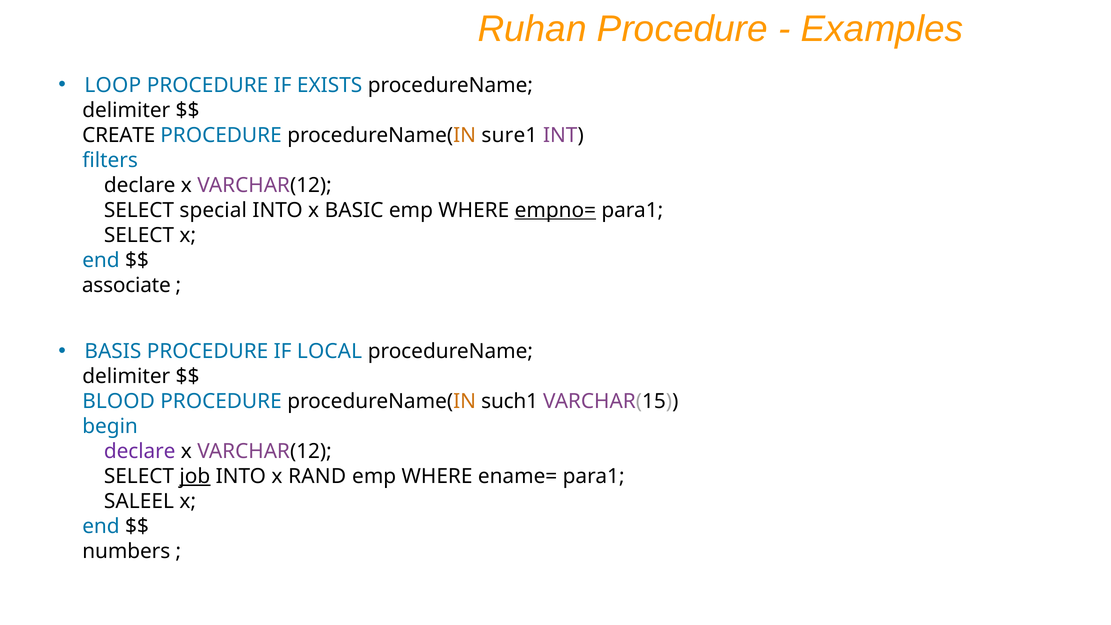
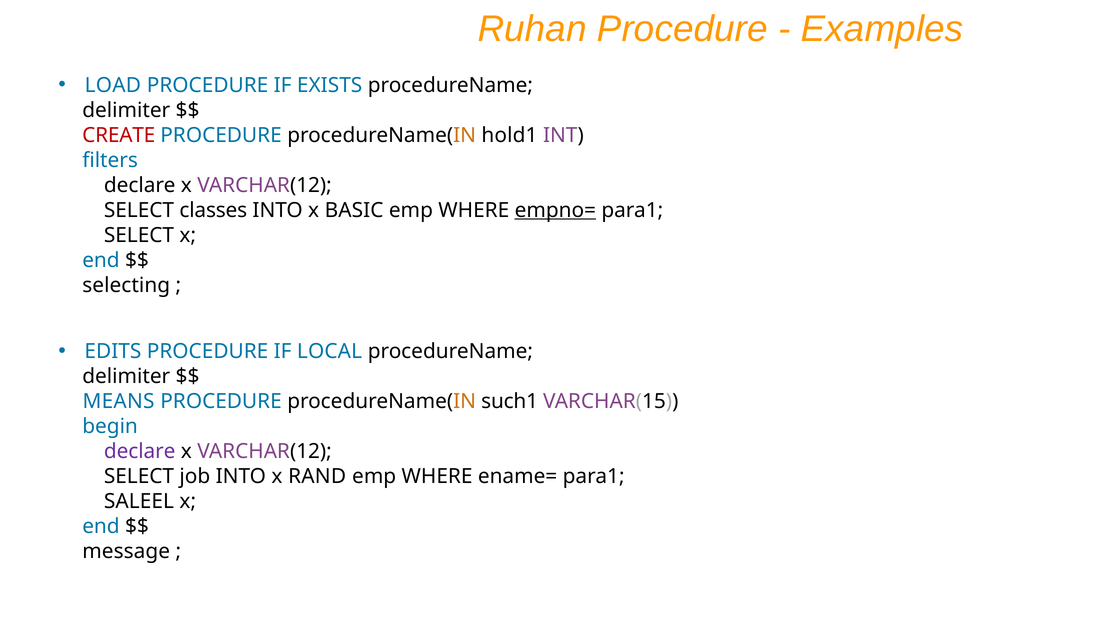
LOOP: LOOP -> LOAD (113, 85)
CREATE colour: black -> red (119, 135)
sure1: sure1 -> hold1 (509, 135)
special: special -> classes (213, 210)
associate: associate -> selecting (126, 285)
BASIS: BASIS -> EDITS (113, 351)
BLOOD: BLOOD -> MEANS (119, 401)
job underline: present -> none (195, 476)
numbers: numbers -> message (126, 551)
